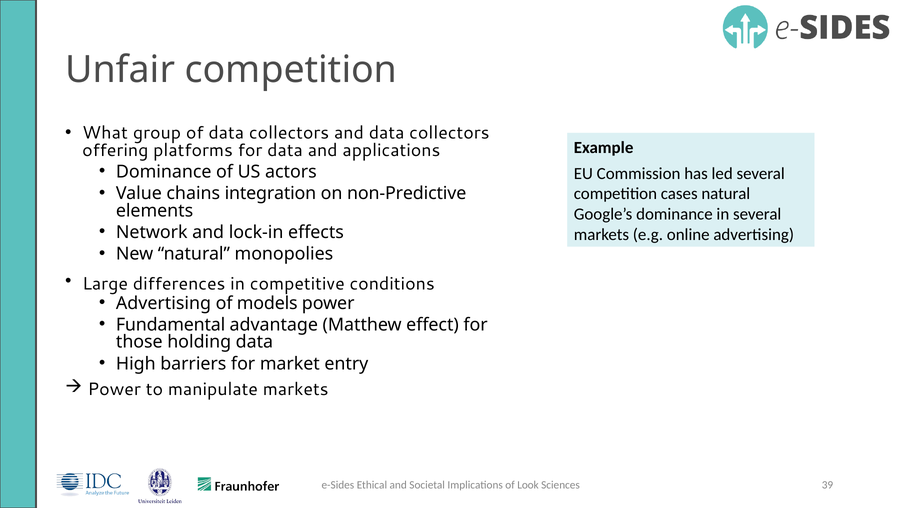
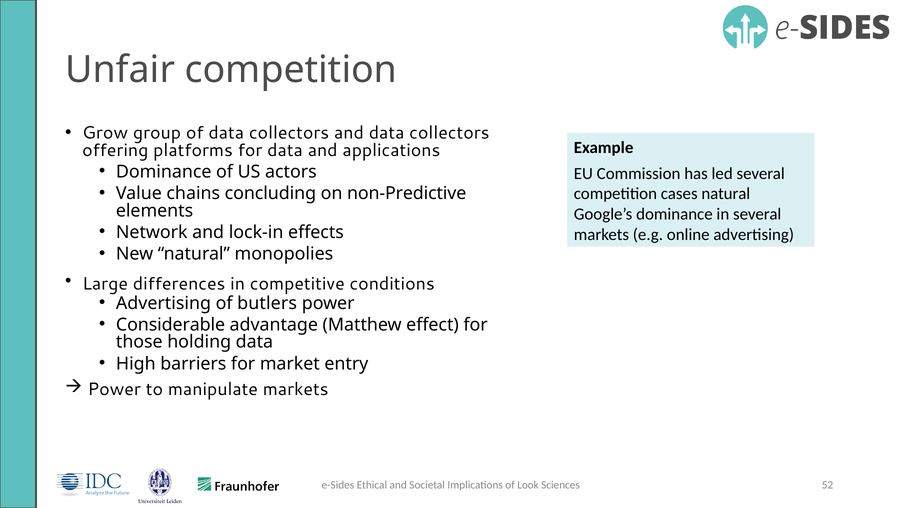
What: What -> Grow (105, 133)
integration: integration -> concluding (270, 193)
models: models -> butlers (267, 303)
Fundamental: Fundamental -> Considerable (171, 324)
39: 39 -> 52 (827, 484)
